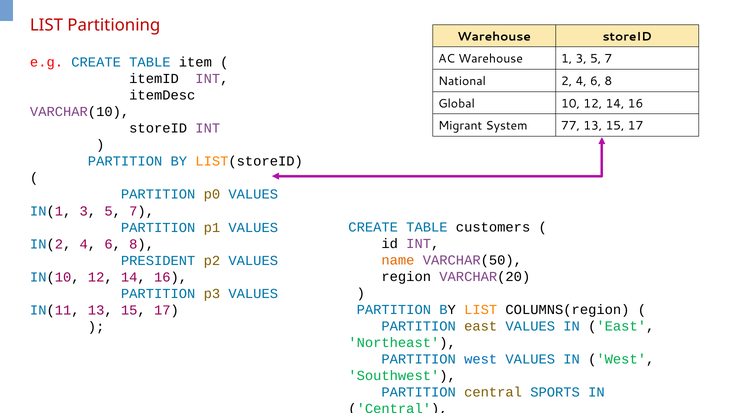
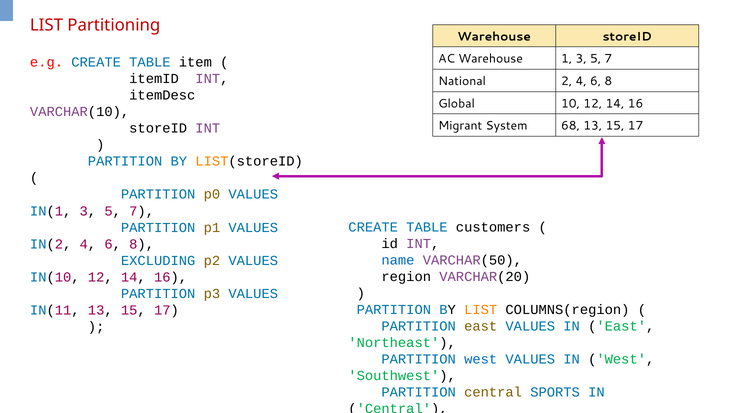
77: 77 -> 68 (571, 126)
name colour: orange -> blue (398, 260)
PRESIDENT: PRESIDENT -> EXCLUDING (158, 261)
